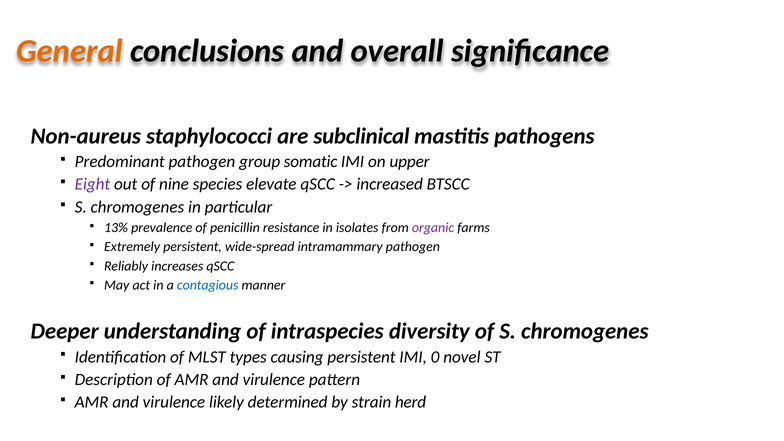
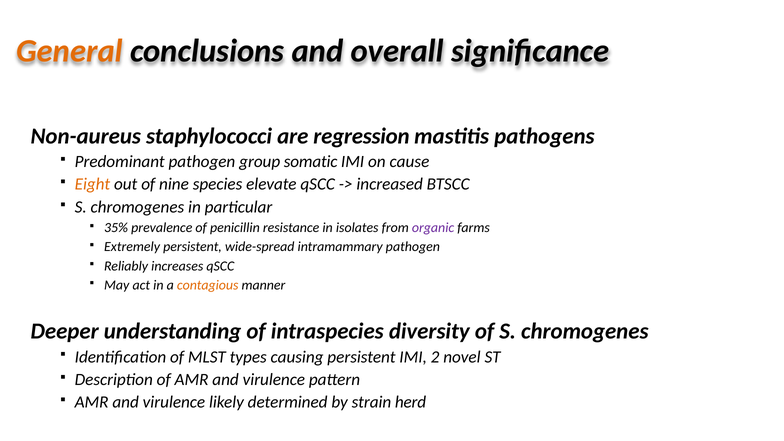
subclinical: subclinical -> regression (361, 136)
upper: upper -> cause (409, 162)
Eight colour: purple -> orange (92, 184)
13%: 13% -> 35% (116, 228)
contagious colour: blue -> orange (208, 285)
0: 0 -> 2 (435, 357)
